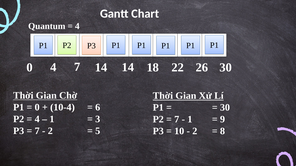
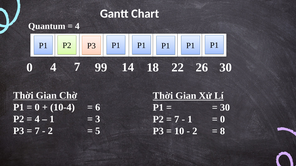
7 14: 14 -> 99 (101, 68)
9: 9 -> 0 (223, 120)
